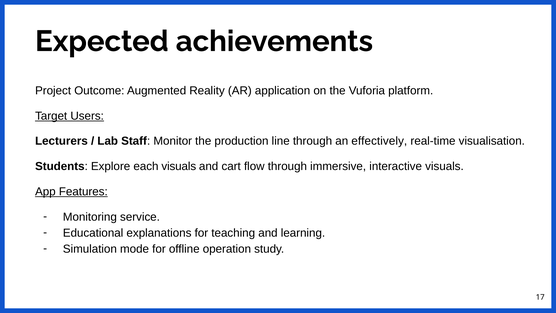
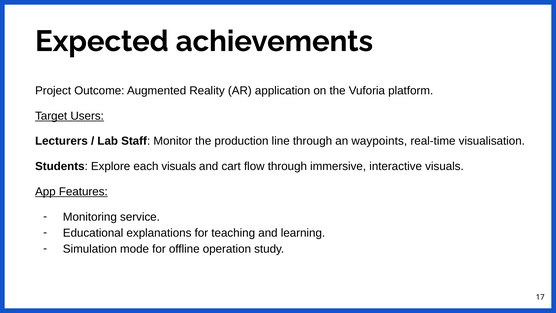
effectively: effectively -> waypoints (379, 141)
